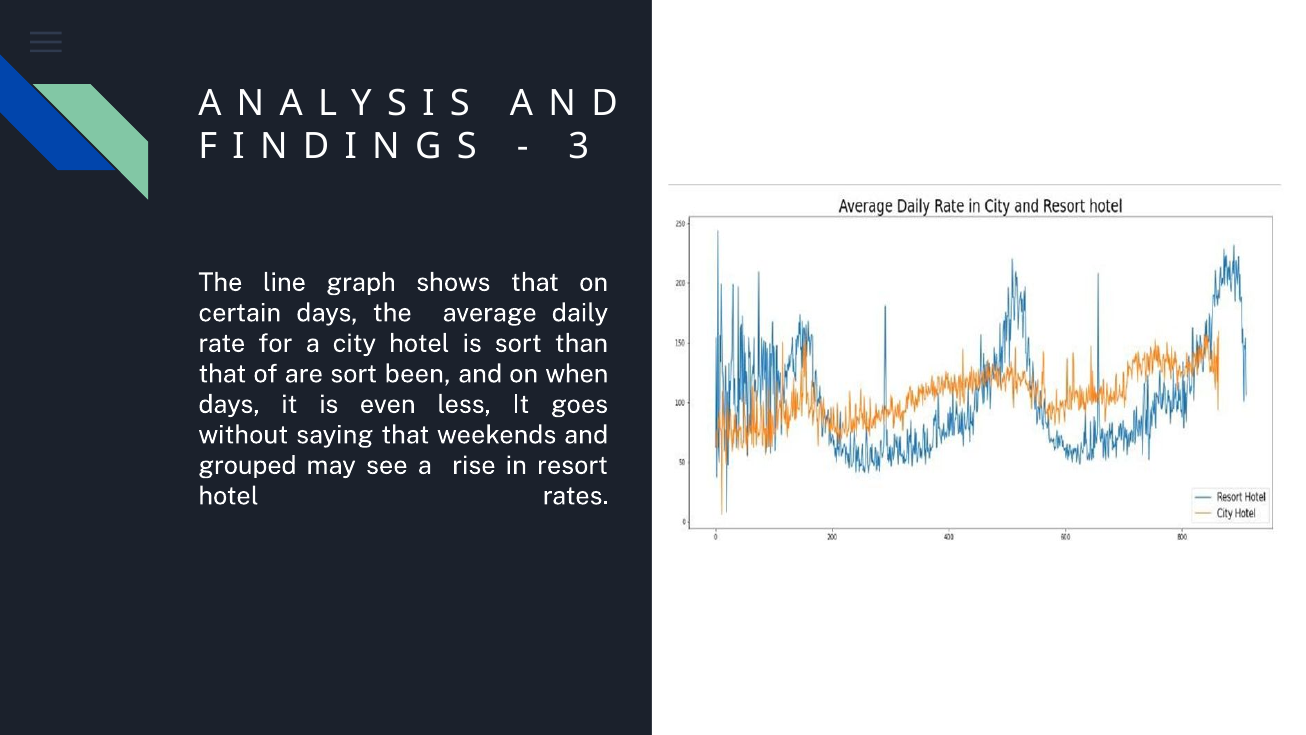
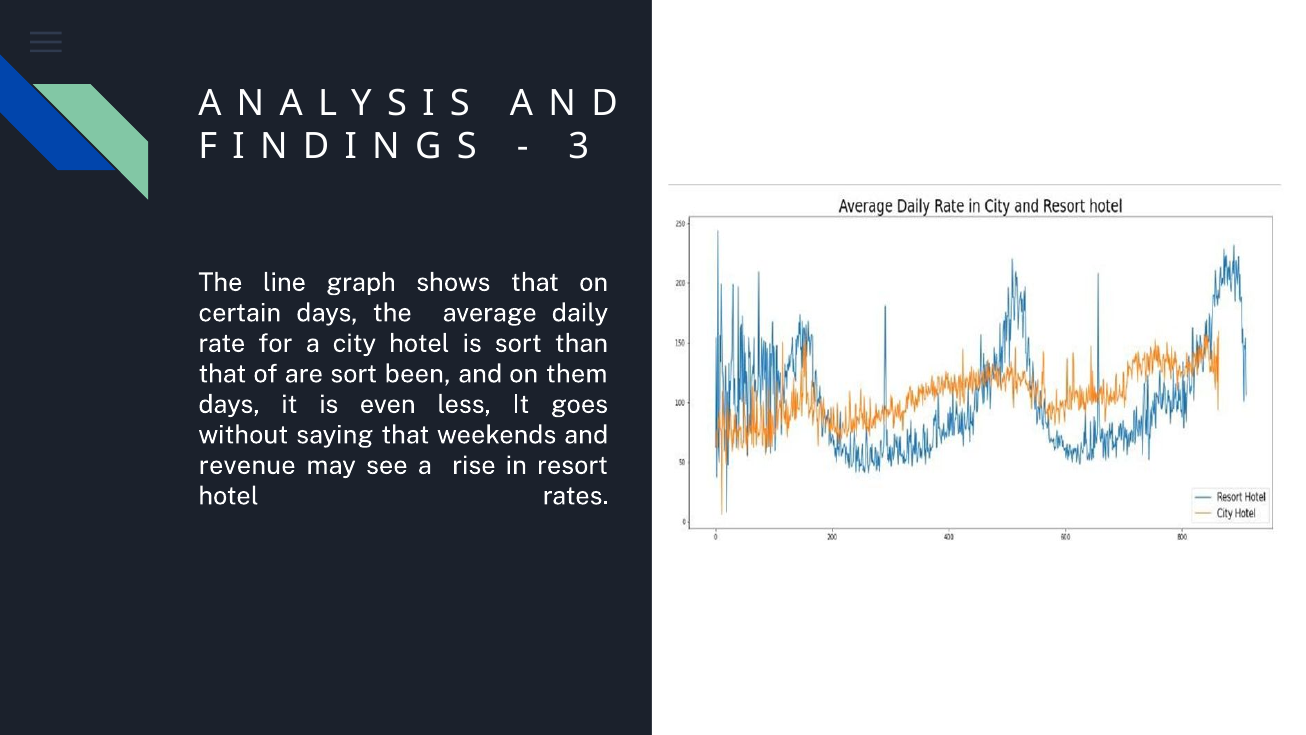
when: when -> them (577, 374)
grouped: grouped -> revenue (247, 465)
